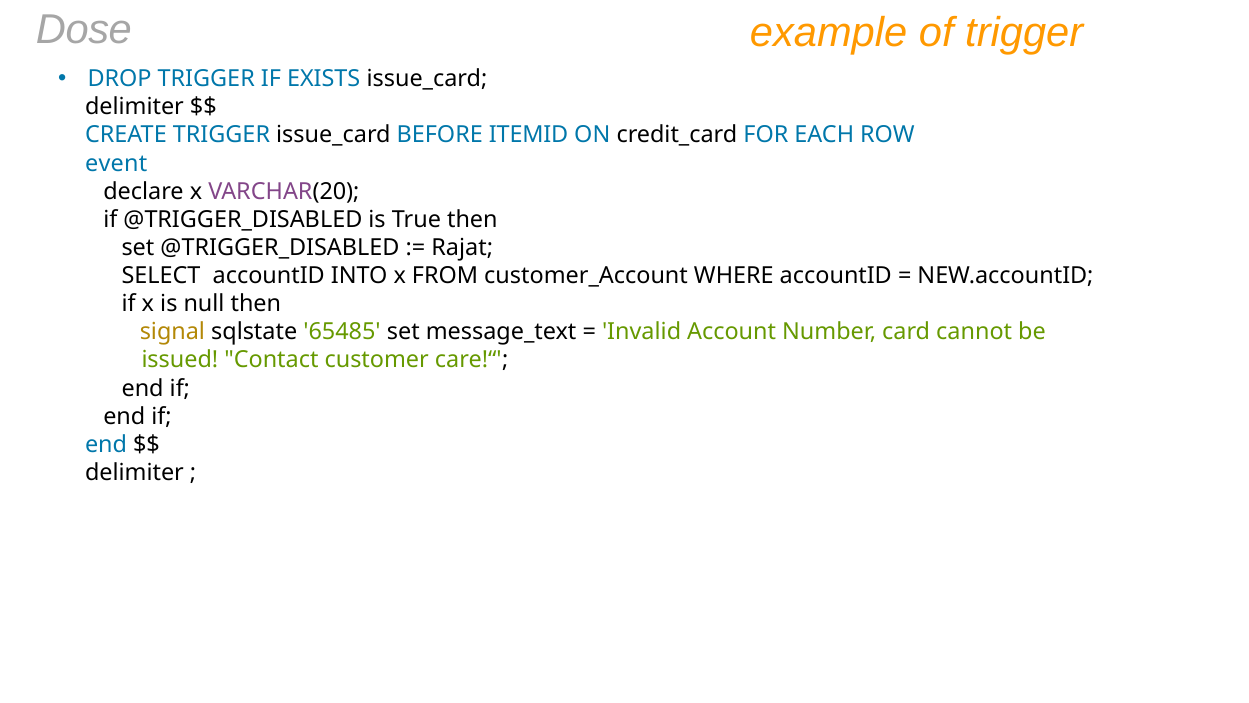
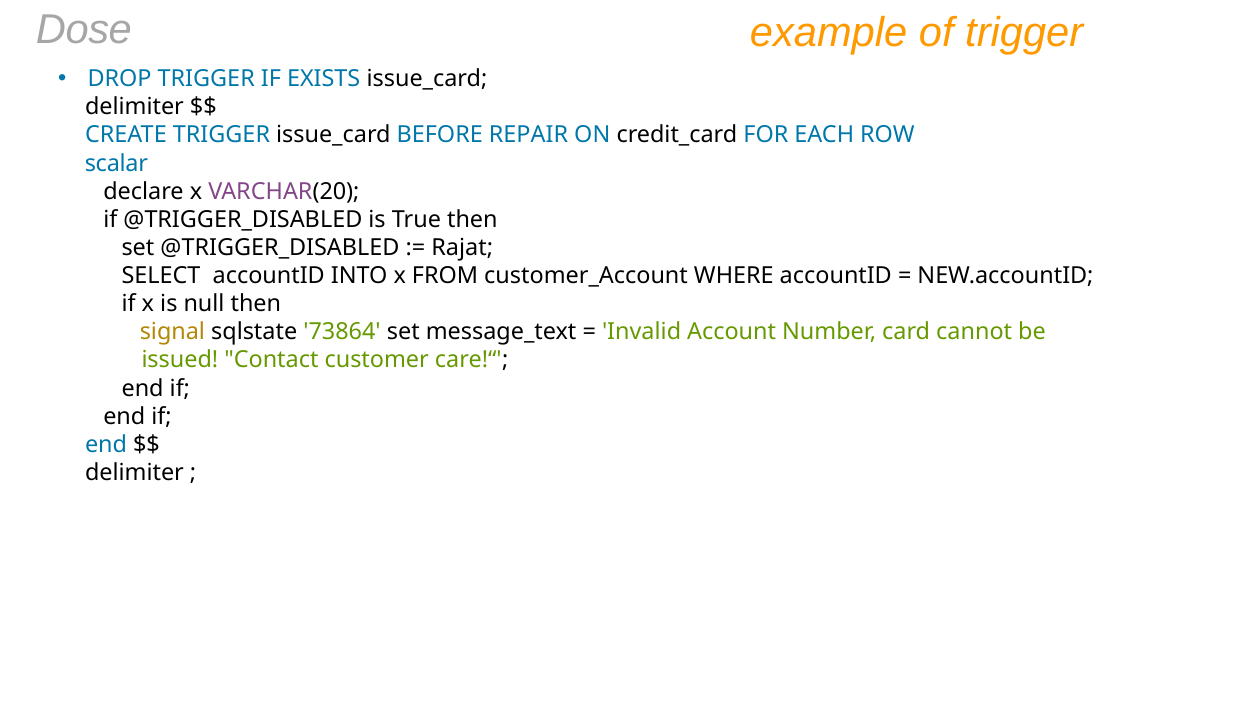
ITEMID: ITEMID -> REPAIR (529, 135)
event: event -> scalar (116, 163)
65485: 65485 -> 73864 (342, 332)
